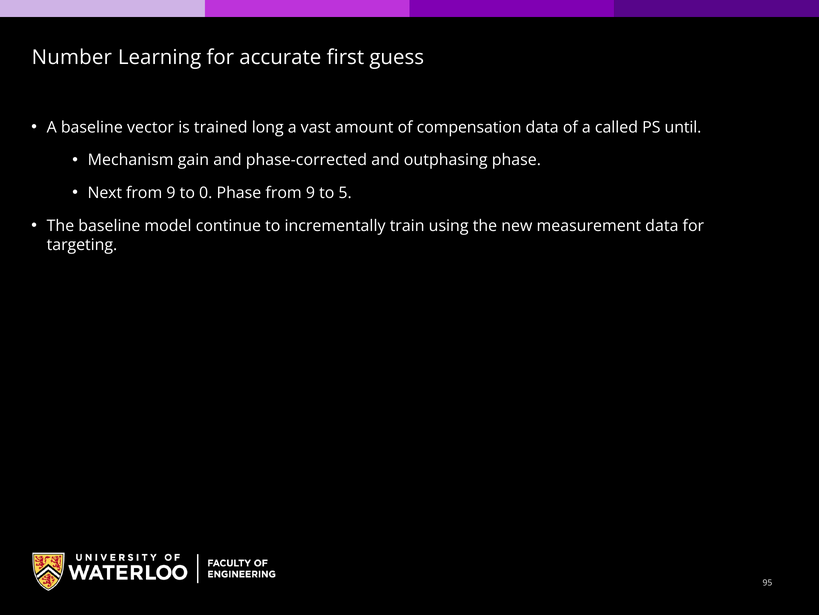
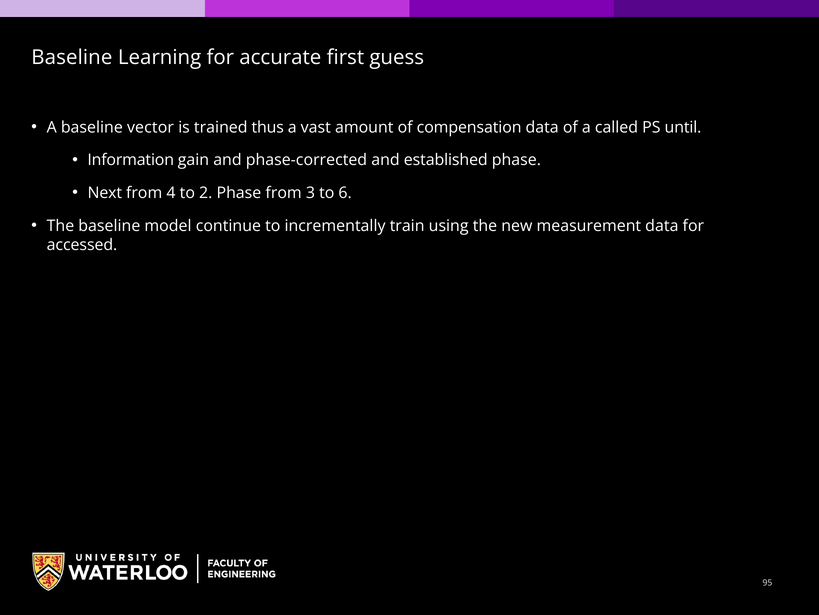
Number: Number -> Baseline (72, 57)
long: long -> thus (268, 127)
Mechanism: Mechanism -> Information (131, 160)
outphasing: outphasing -> established (446, 160)
9: 9 -> 4 (171, 193)
0: 0 -> 2 (206, 193)
Phase from 9: 9 -> 3 (310, 193)
5: 5 -> 6 (345, 193)
targeting: targeting -> accessed (82, 245)
